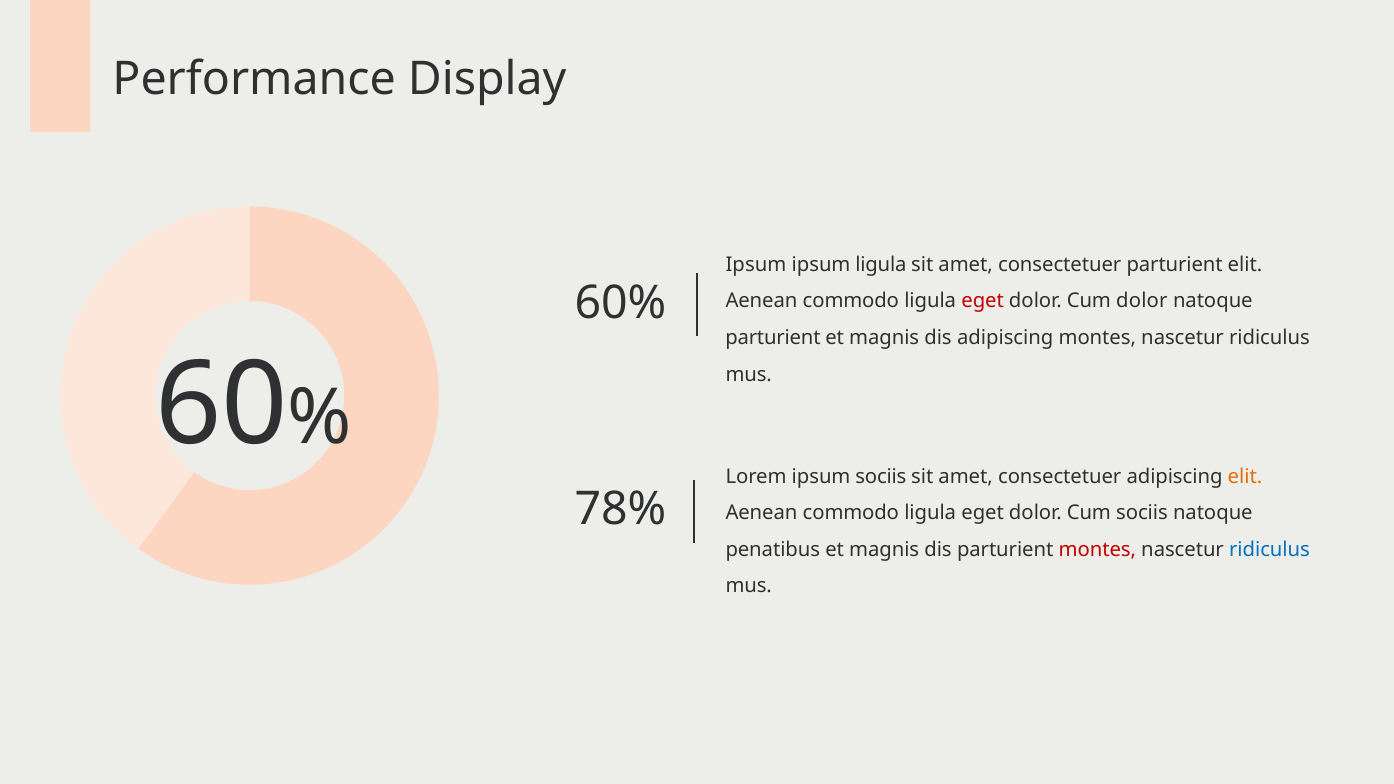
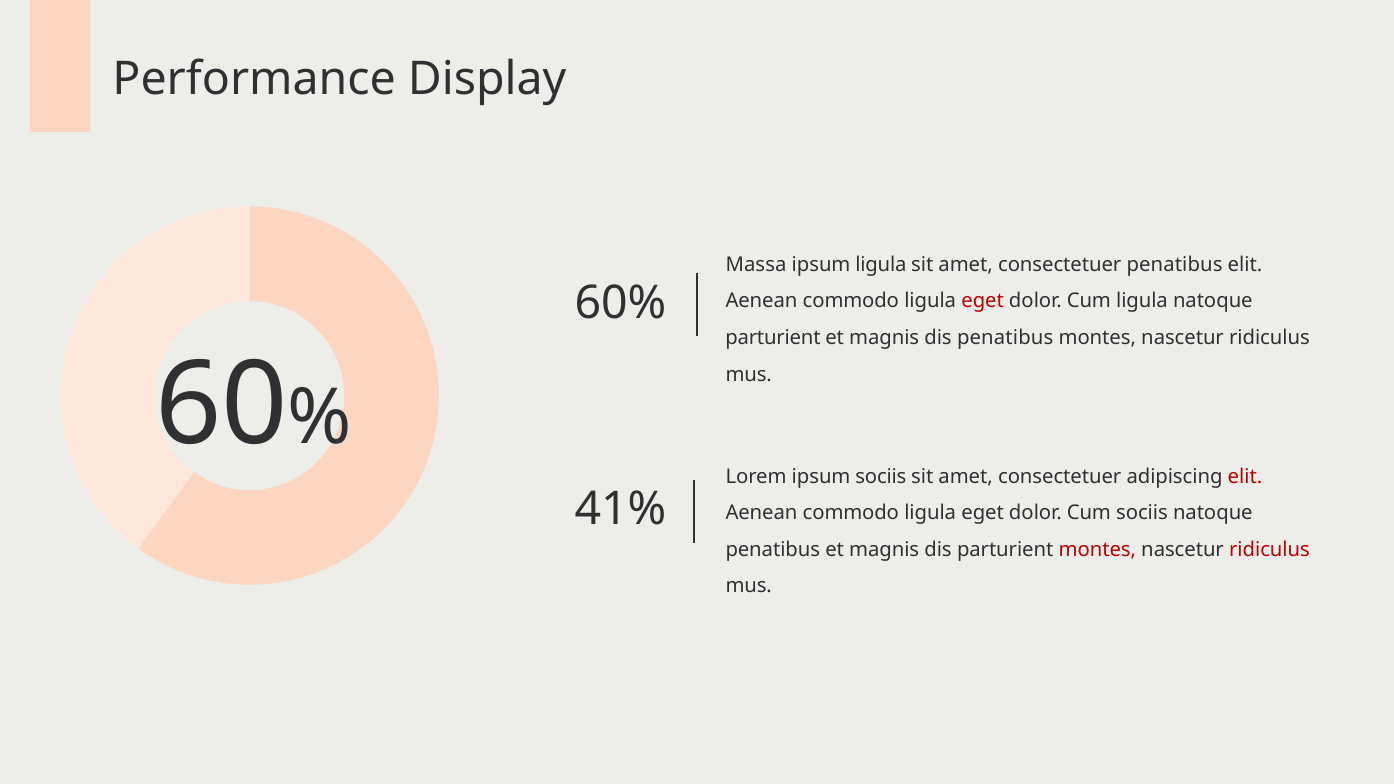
Ipsum: Ipsum -> Massa (756, 265)
consectetuer parturient: parturient -> penatibus (1175, 265)
Cum dolor: dolor -> ligula (1142, 301)
dis adipiscing: adipiscing -> penatibus (1005, 338)
elit colour: orange -> red (1245, 477)
78%: 78% -> 41% (620, 510)
ridiculus colour: blue -> red (1270, 550)
